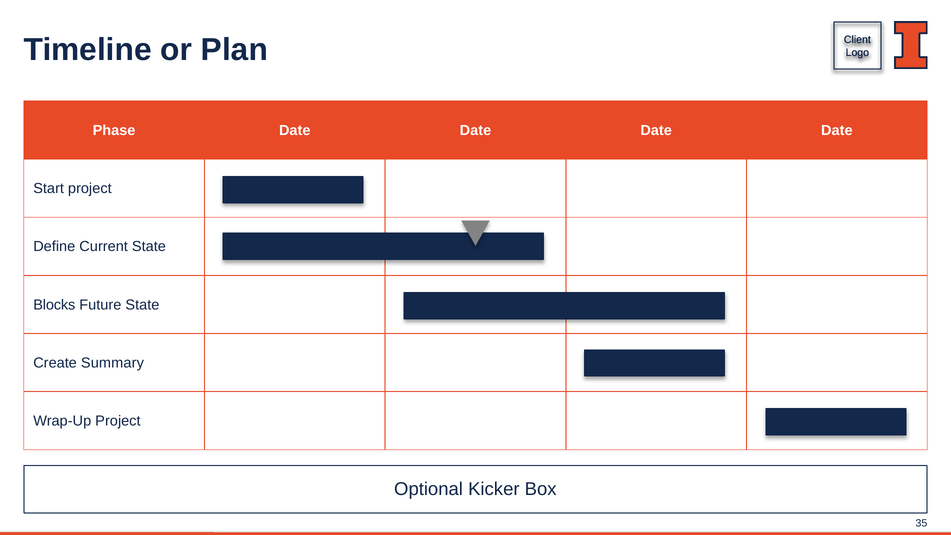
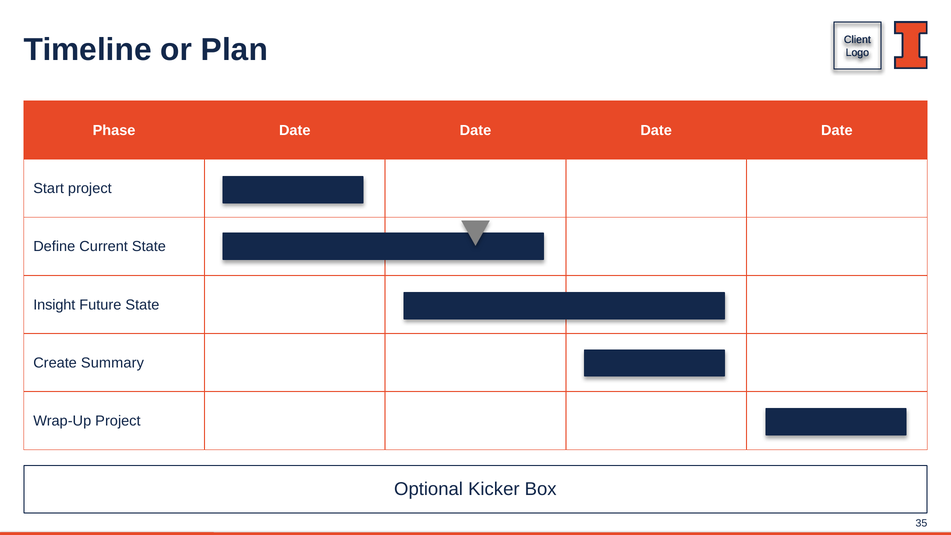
Blocks: Blocks -> Insight (54, 305)
